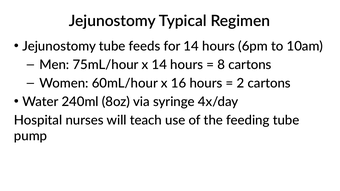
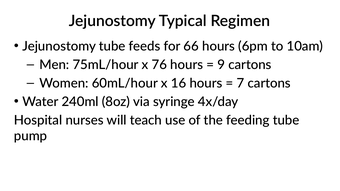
for 14: 14 -> 66 (191, 46)
x 14: 14 -> 76 (159, 65)
8: 8 -> 9 (221, 65)
2: 2 -> 7 (240, 83)
